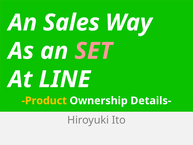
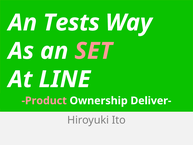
Sales: Sales -> Tests (71, 23)
Product colour: yellow -> pink (44, 101)
Details-: Details- -> Deliver- (151, 101)
